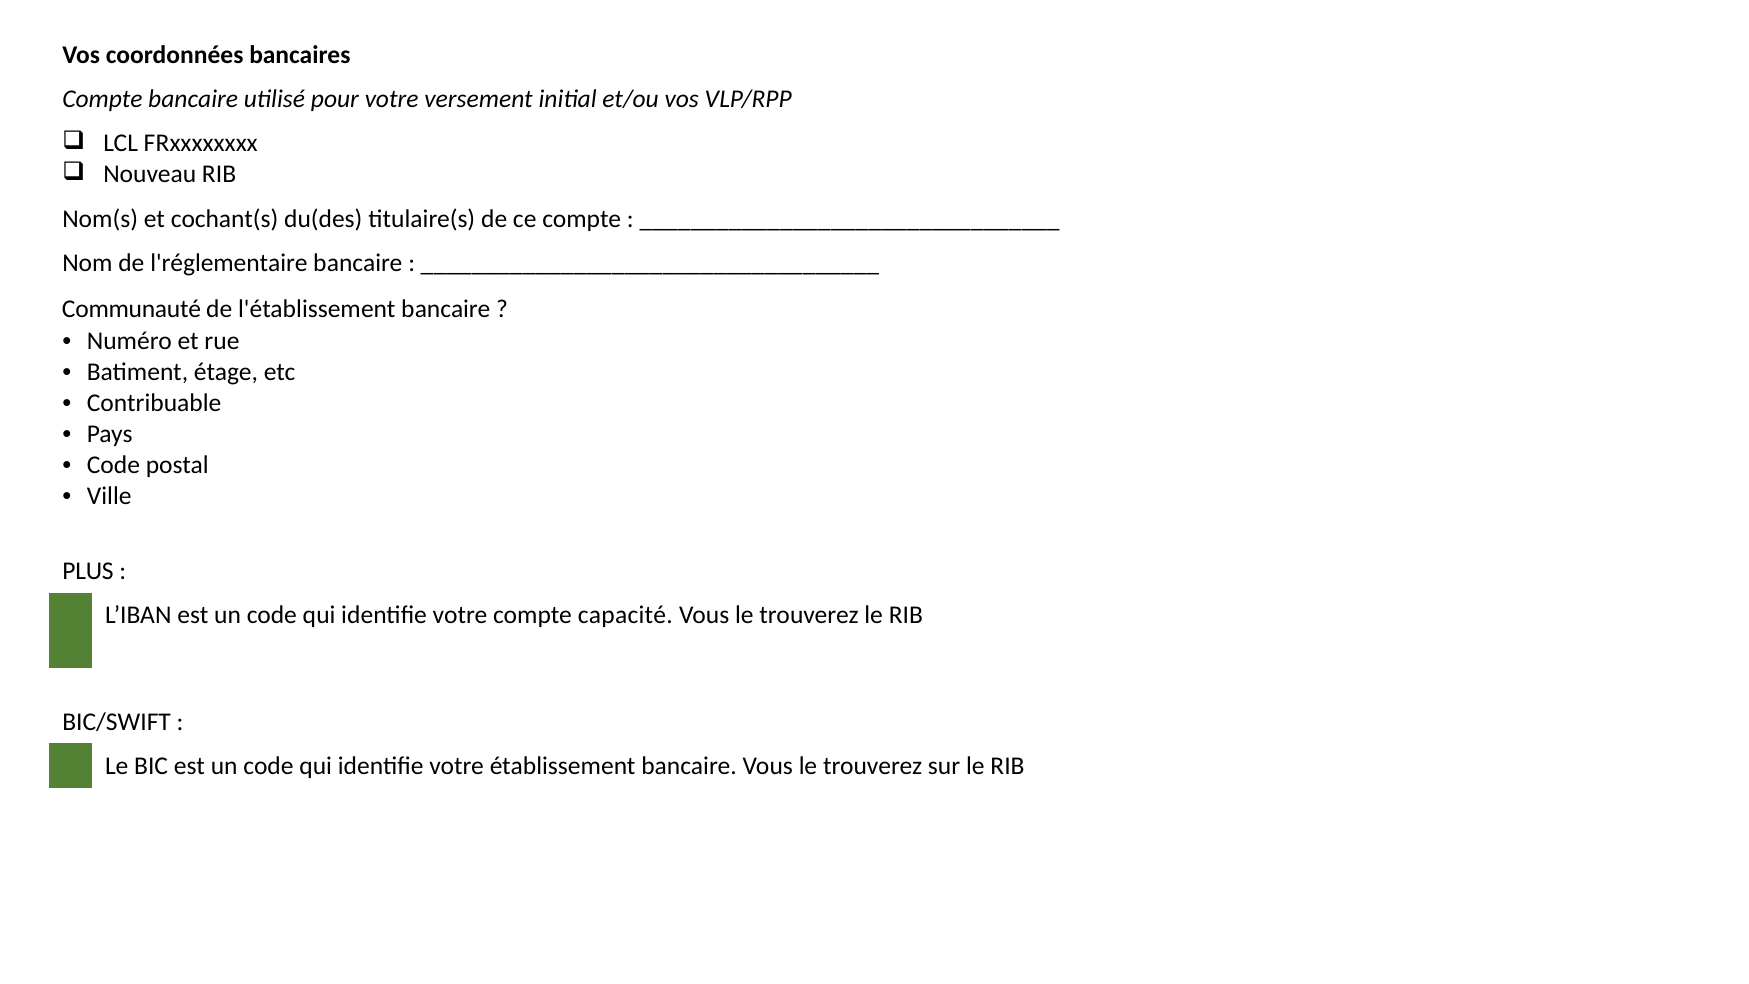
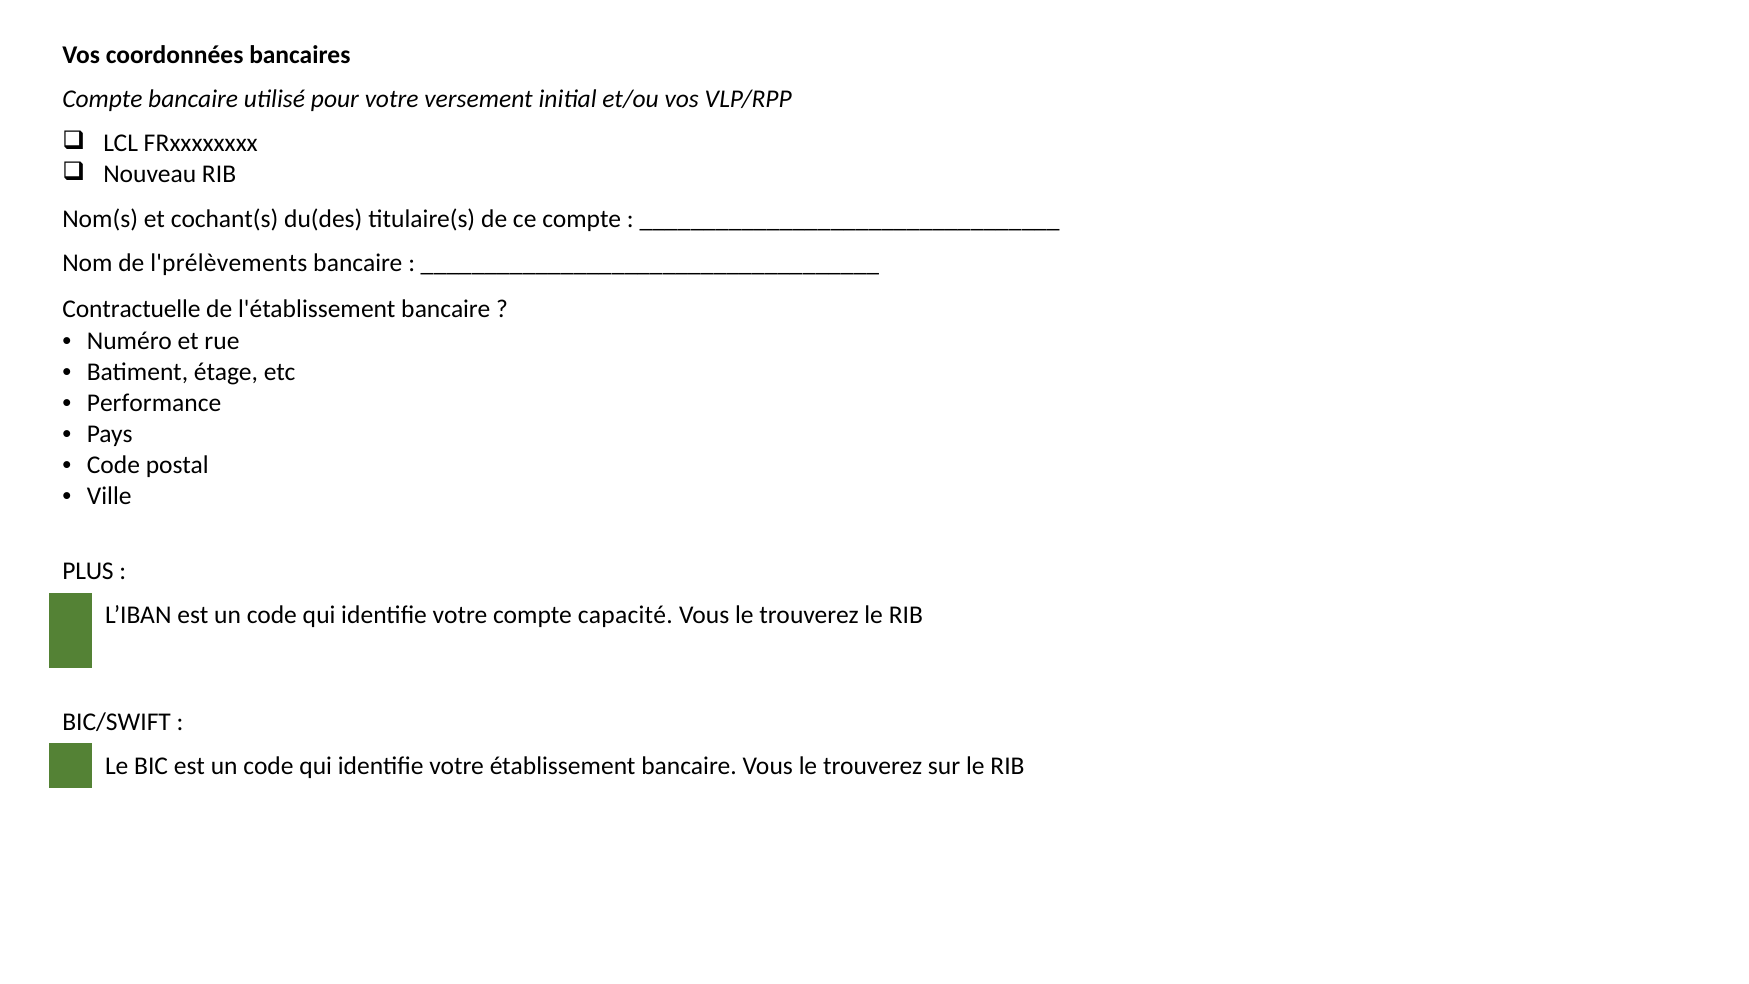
l'réglementaire: l'réglementaire -> l'prélèvements (229, 263)
Communauté: Communauté -> Contractuelle (131, 309)
Contribuable: Contribuable -> Performance (154, 403)
